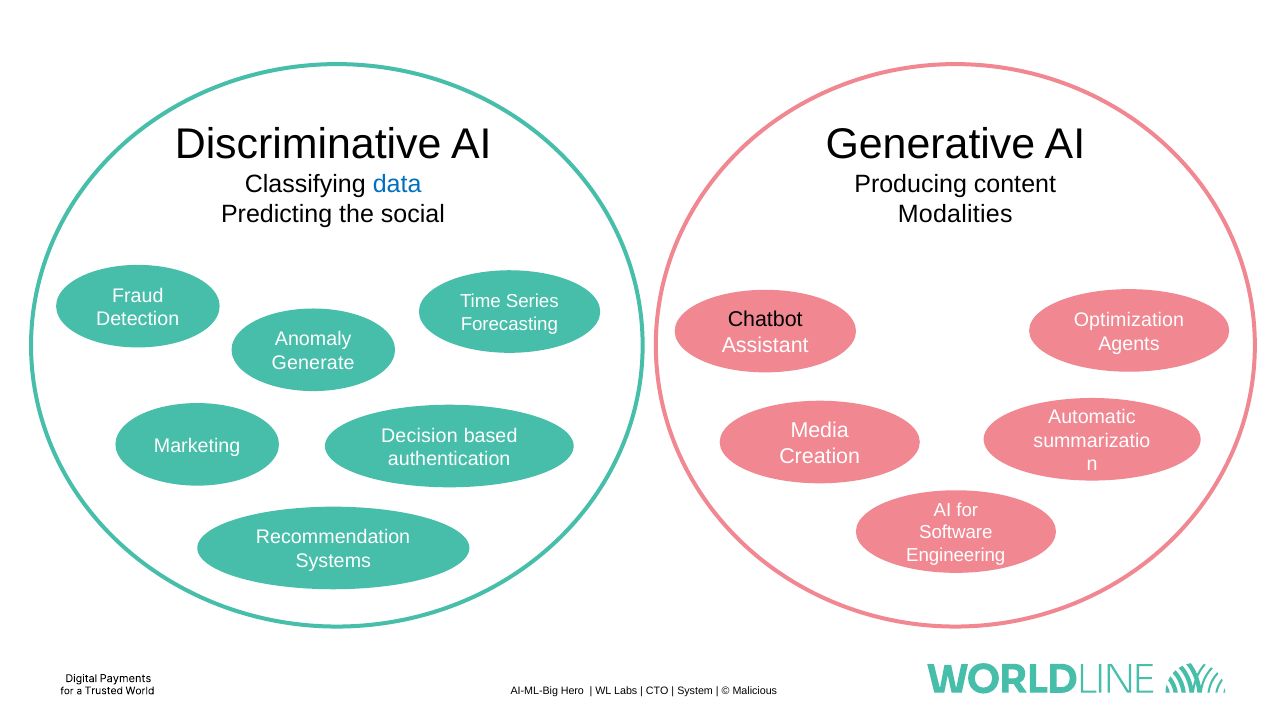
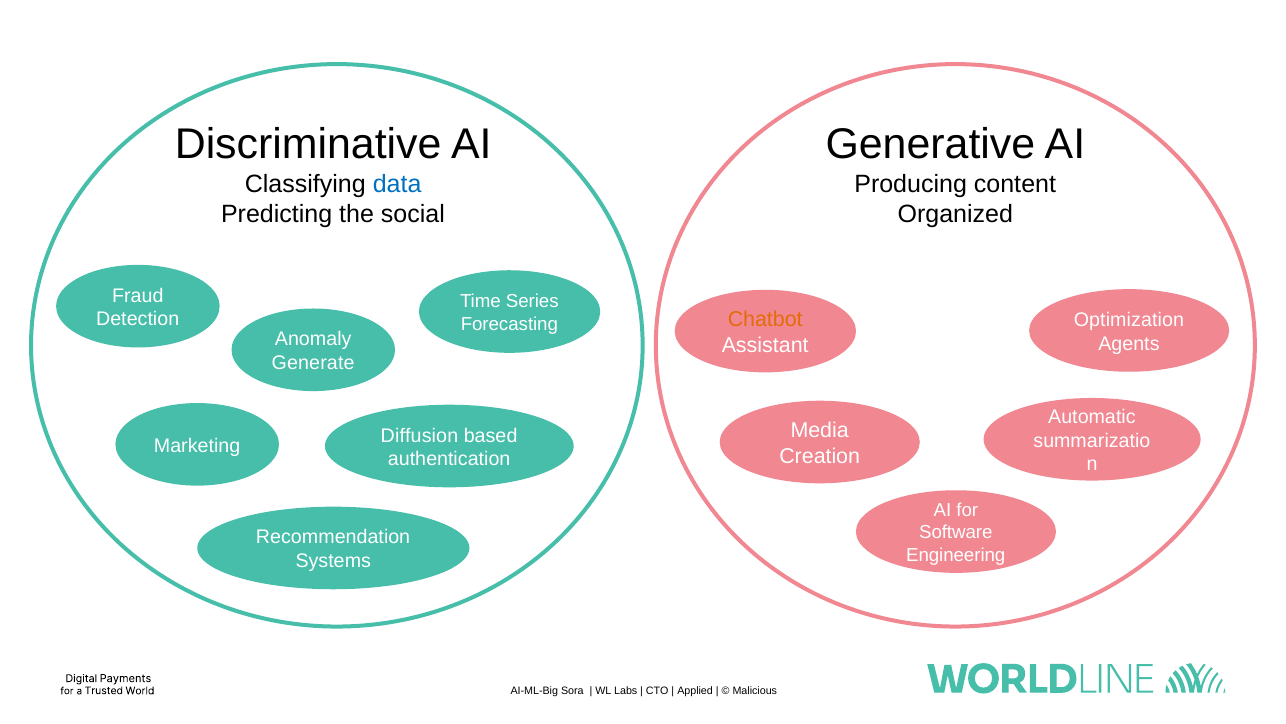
Modalities: Modalities -> Organized (955, 214)
Chatbot colour: black -> orange (765, 319)
Decision: Decision -> Diffusion (419, 435)
Hero: Hero -> Sora (572, 690)
System: System -> Applied (695, 690)
